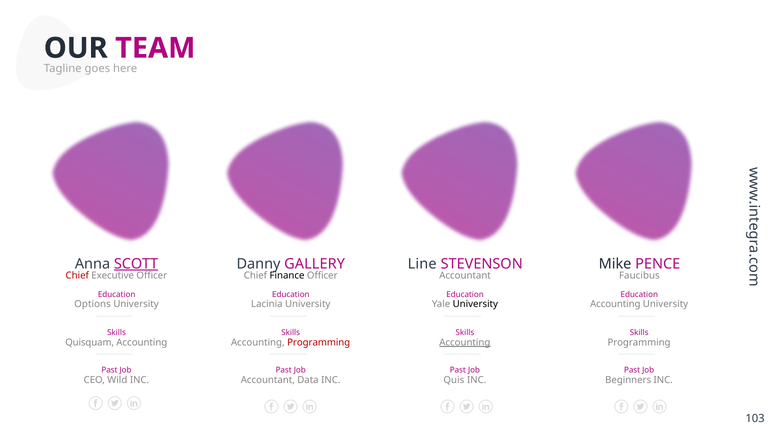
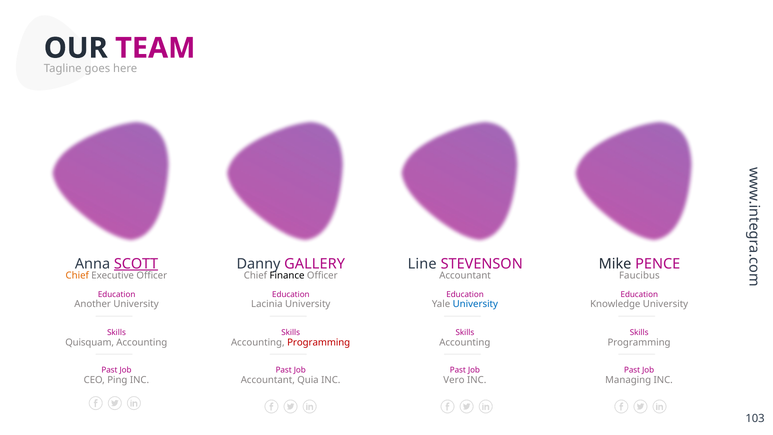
Chief colour: red -> orange (77, 275)
Options: Options -> Another (93, 304)
University colour: black -> blue (475, 304)
Accounting: Accounting -> Knowledge (615, 304)
Accounting underline: present -> none (465, 342)
Wild: Wild -> Ping (117, 380)
Data: Data -> Quia (308, 380)
Quis: Quis -> Vero (454, 380)
Beginners: Beginners -> Managing (628, 380)
